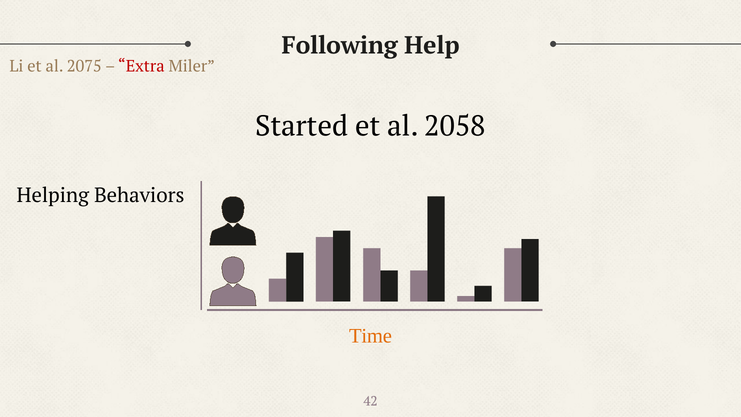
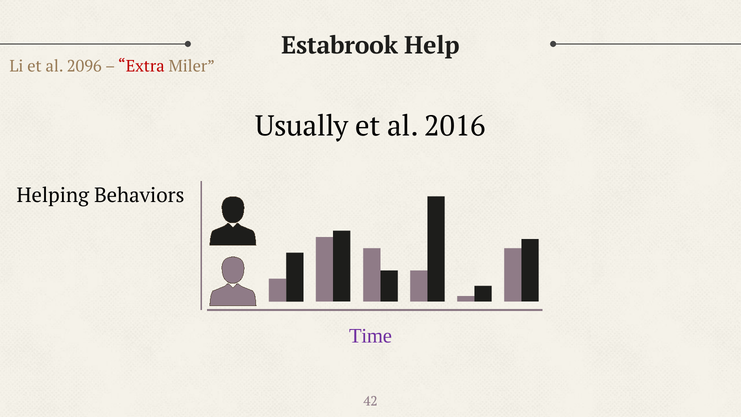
Following: Following -> Estabrook (340, 46)
2075: 2075 -> 2096 (84, 66)
Started: Started -> Usually (302, 126)
2058: 2058 -> 2016 (455, 126)
Time colour: orange -> purple (370, 336)
